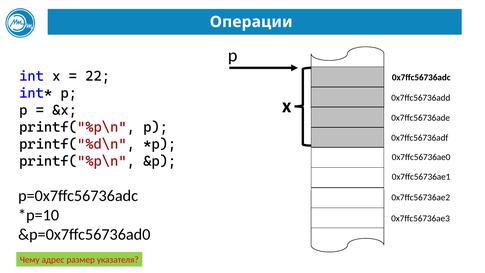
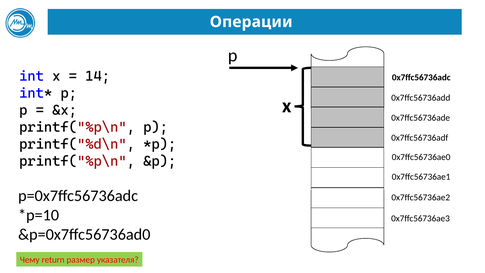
22: 22 -> 14 (98, 76)
адрес: адрес -> return (53, 260)
